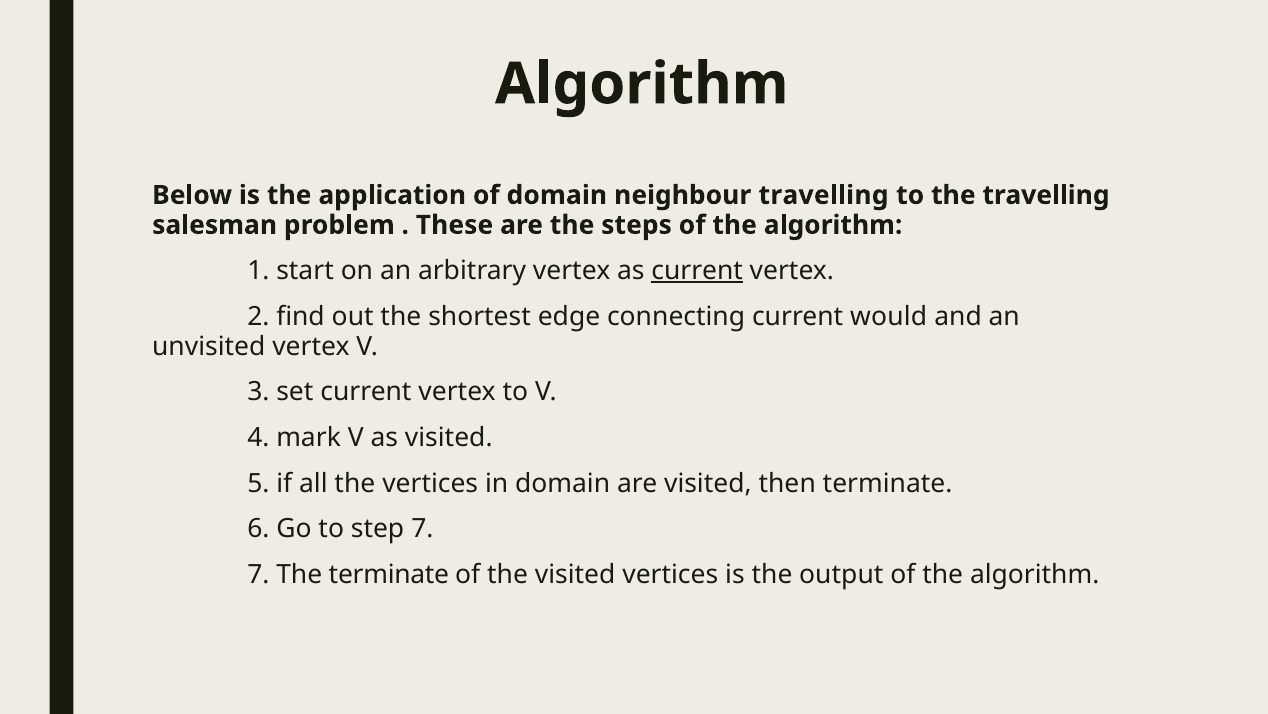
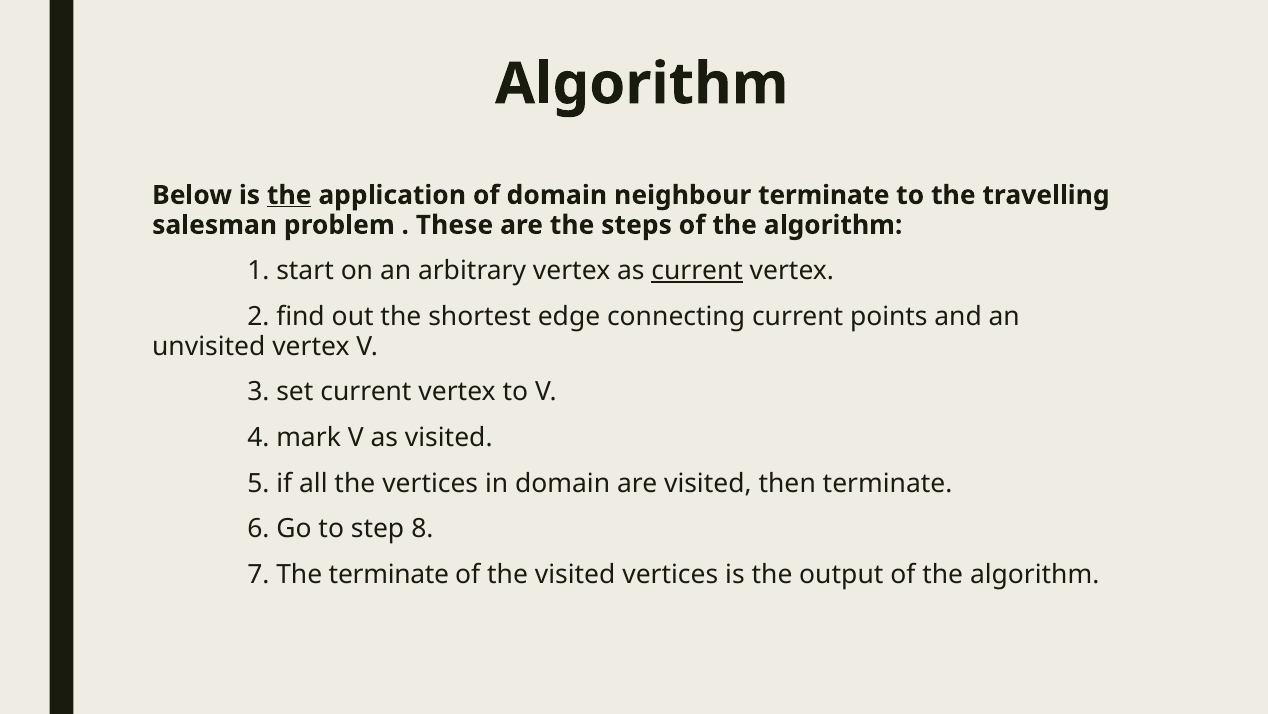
the underline: none -> present (289, 195)
neighbour travelling: travelling -> terminate (824, 195)
would: would -> points (889, 316)
step 7: 7 -> 8 (422, 529)
